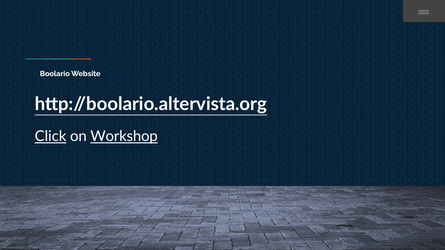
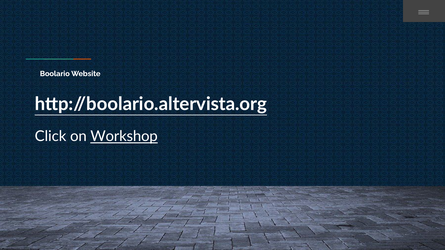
Click underline: present -> none (51, 137)
